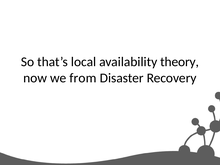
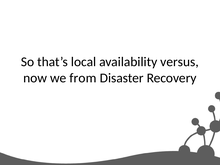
theory: theory -> versus (180, 62)
